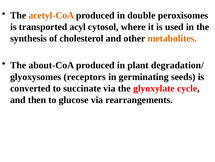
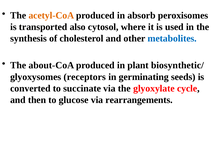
double: double -> absorb (141, 15)
acyl: acyl -> also (78, 27)
metabolites colour: orange -> blue (172, 38)
degradation/: degradation/ -> biosynthetic/ (177, 65)
